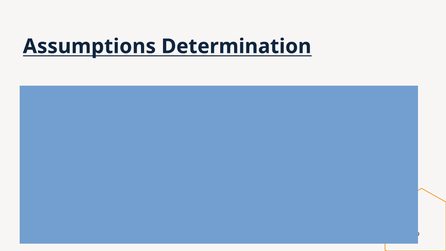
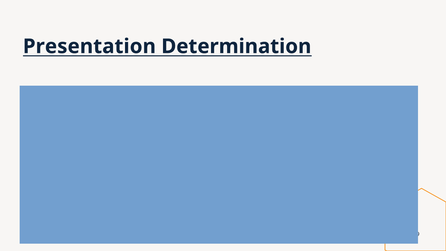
Assumptions: Assumptions -> Presentation (89, 46)
